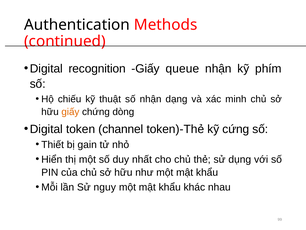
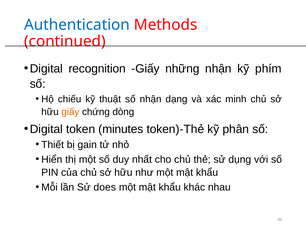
Authentication colour: black -> blue (77, 25)
queue: queue -> những (182, 68)
channel: channel -> minutes (121, 129)
cứng: cứng -> phân (236, 129)
nguy: nguy -> does (105, 187)
